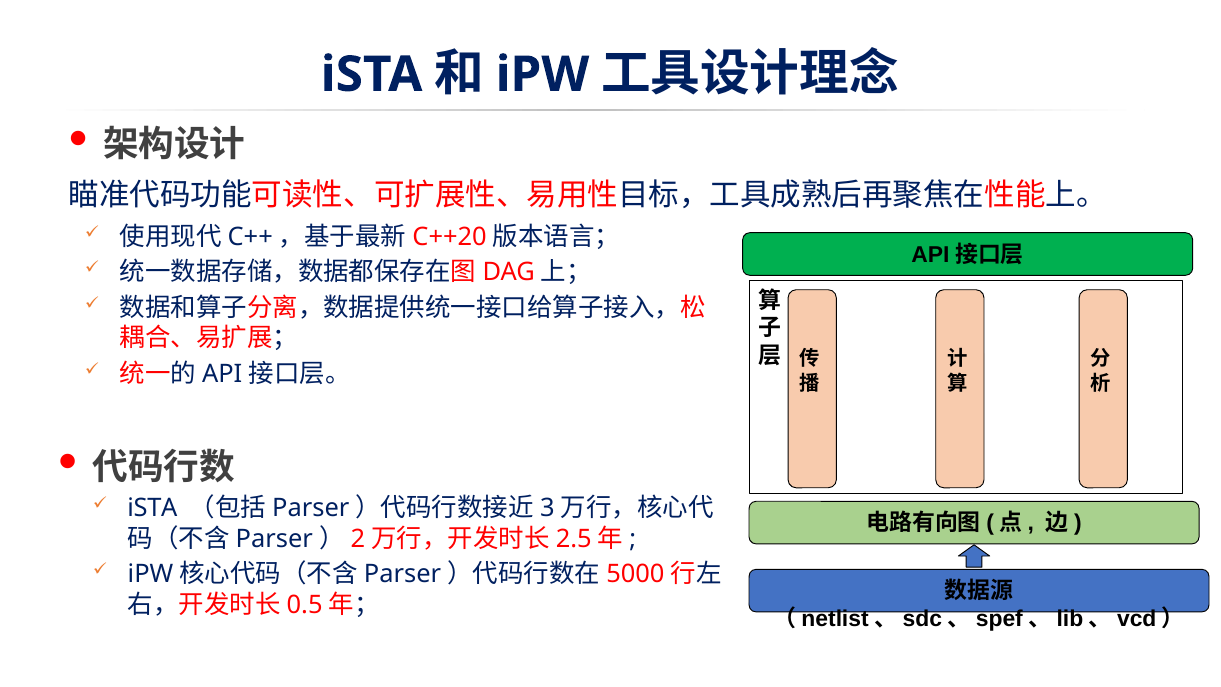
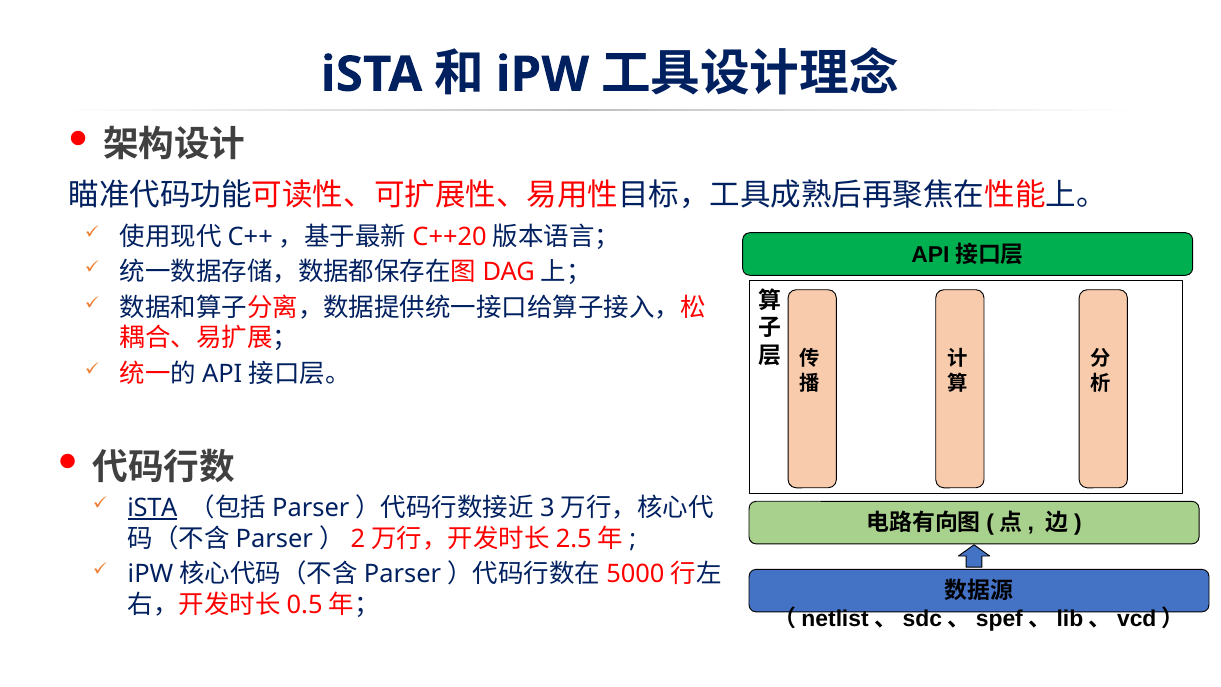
iSTA underline: none -> present (152, 508)
